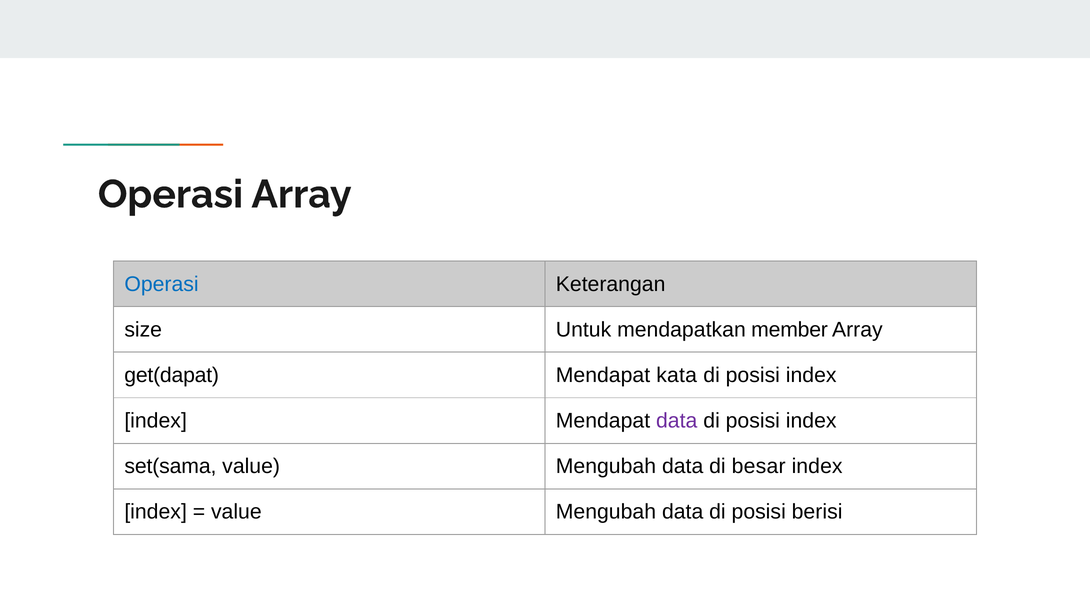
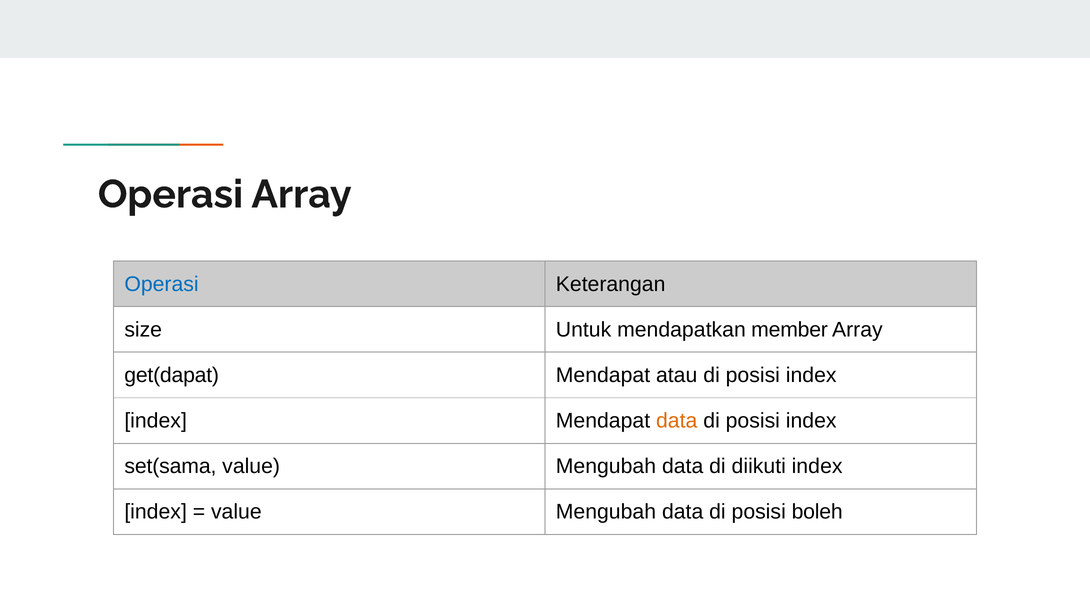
kata: kata -> atau (677, 375)
data colour: purple -> orange (677, 421)
besar: besar -> diikuti (759, 467)
berisi: berisi -> boleh (817, 512)
